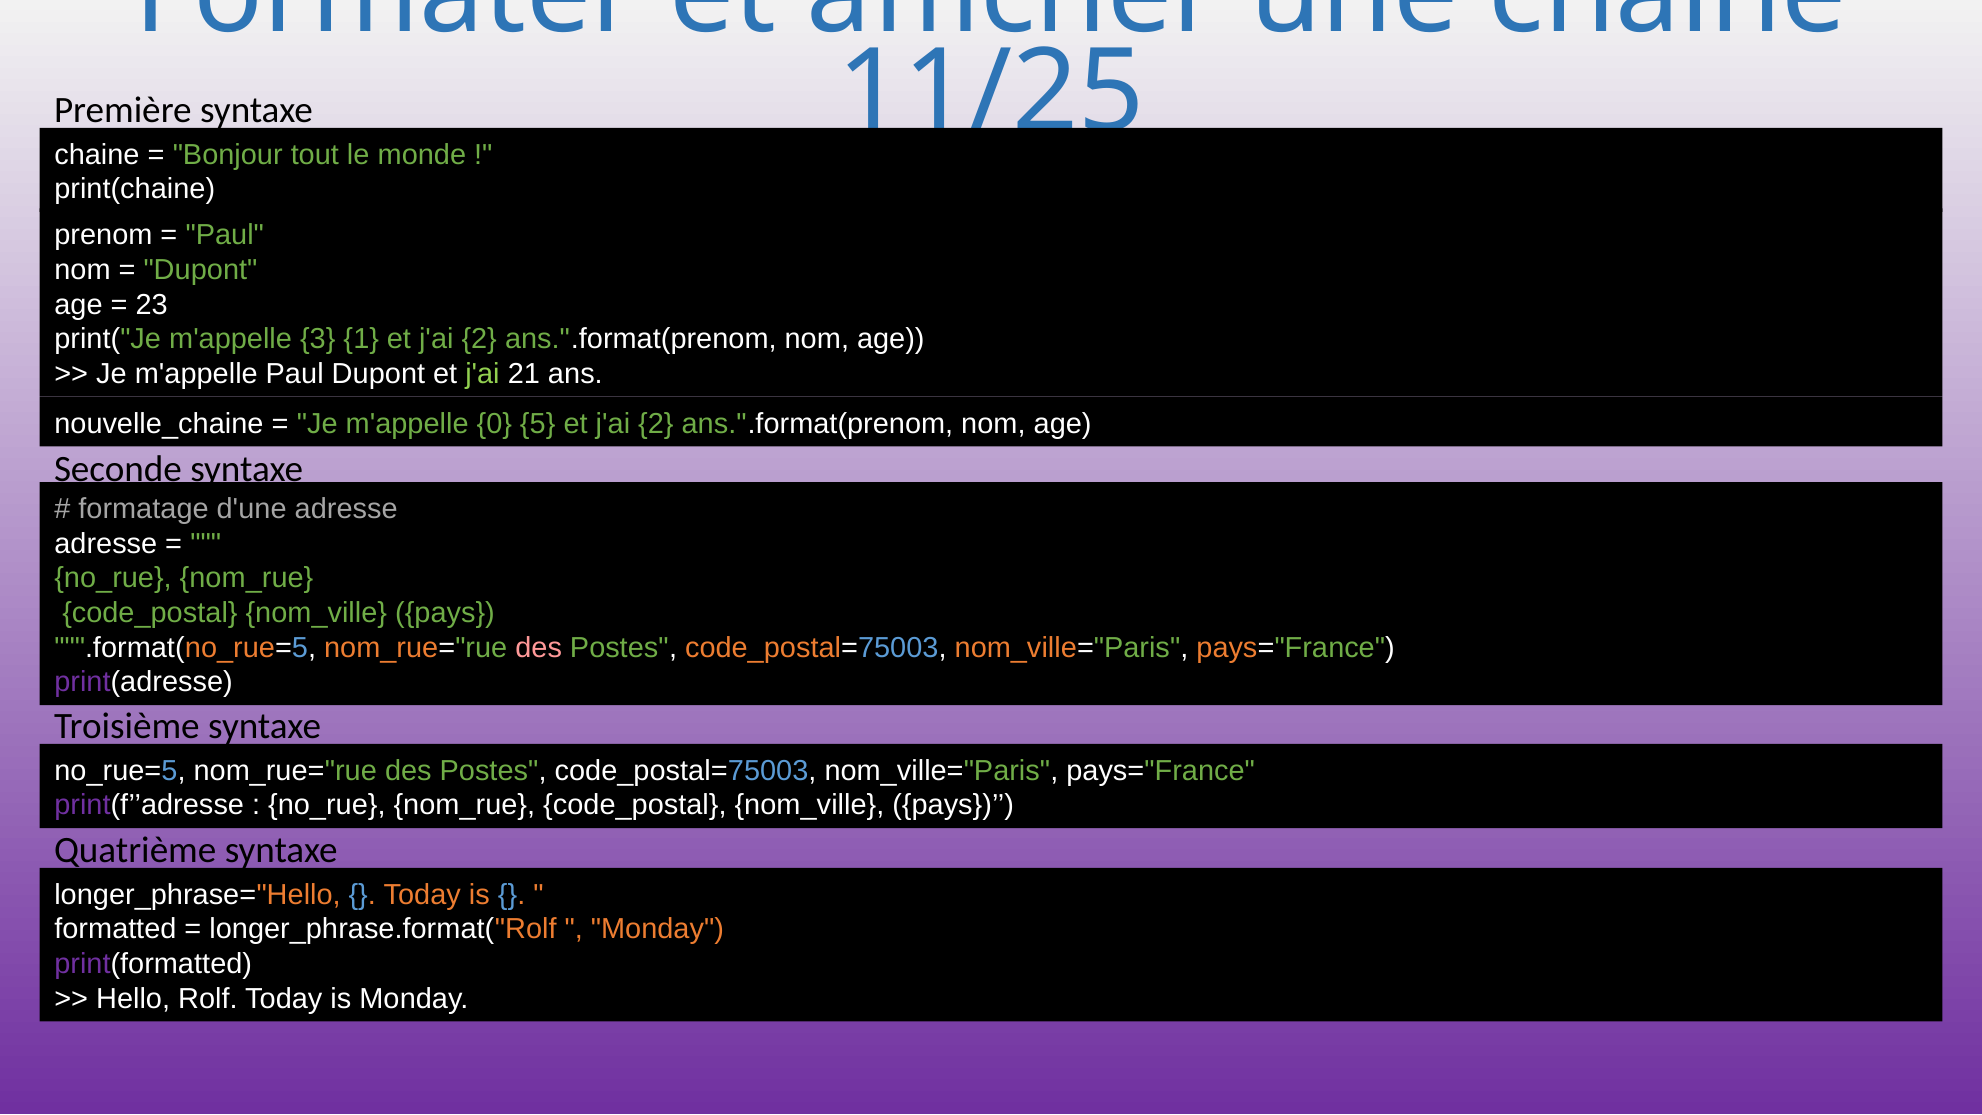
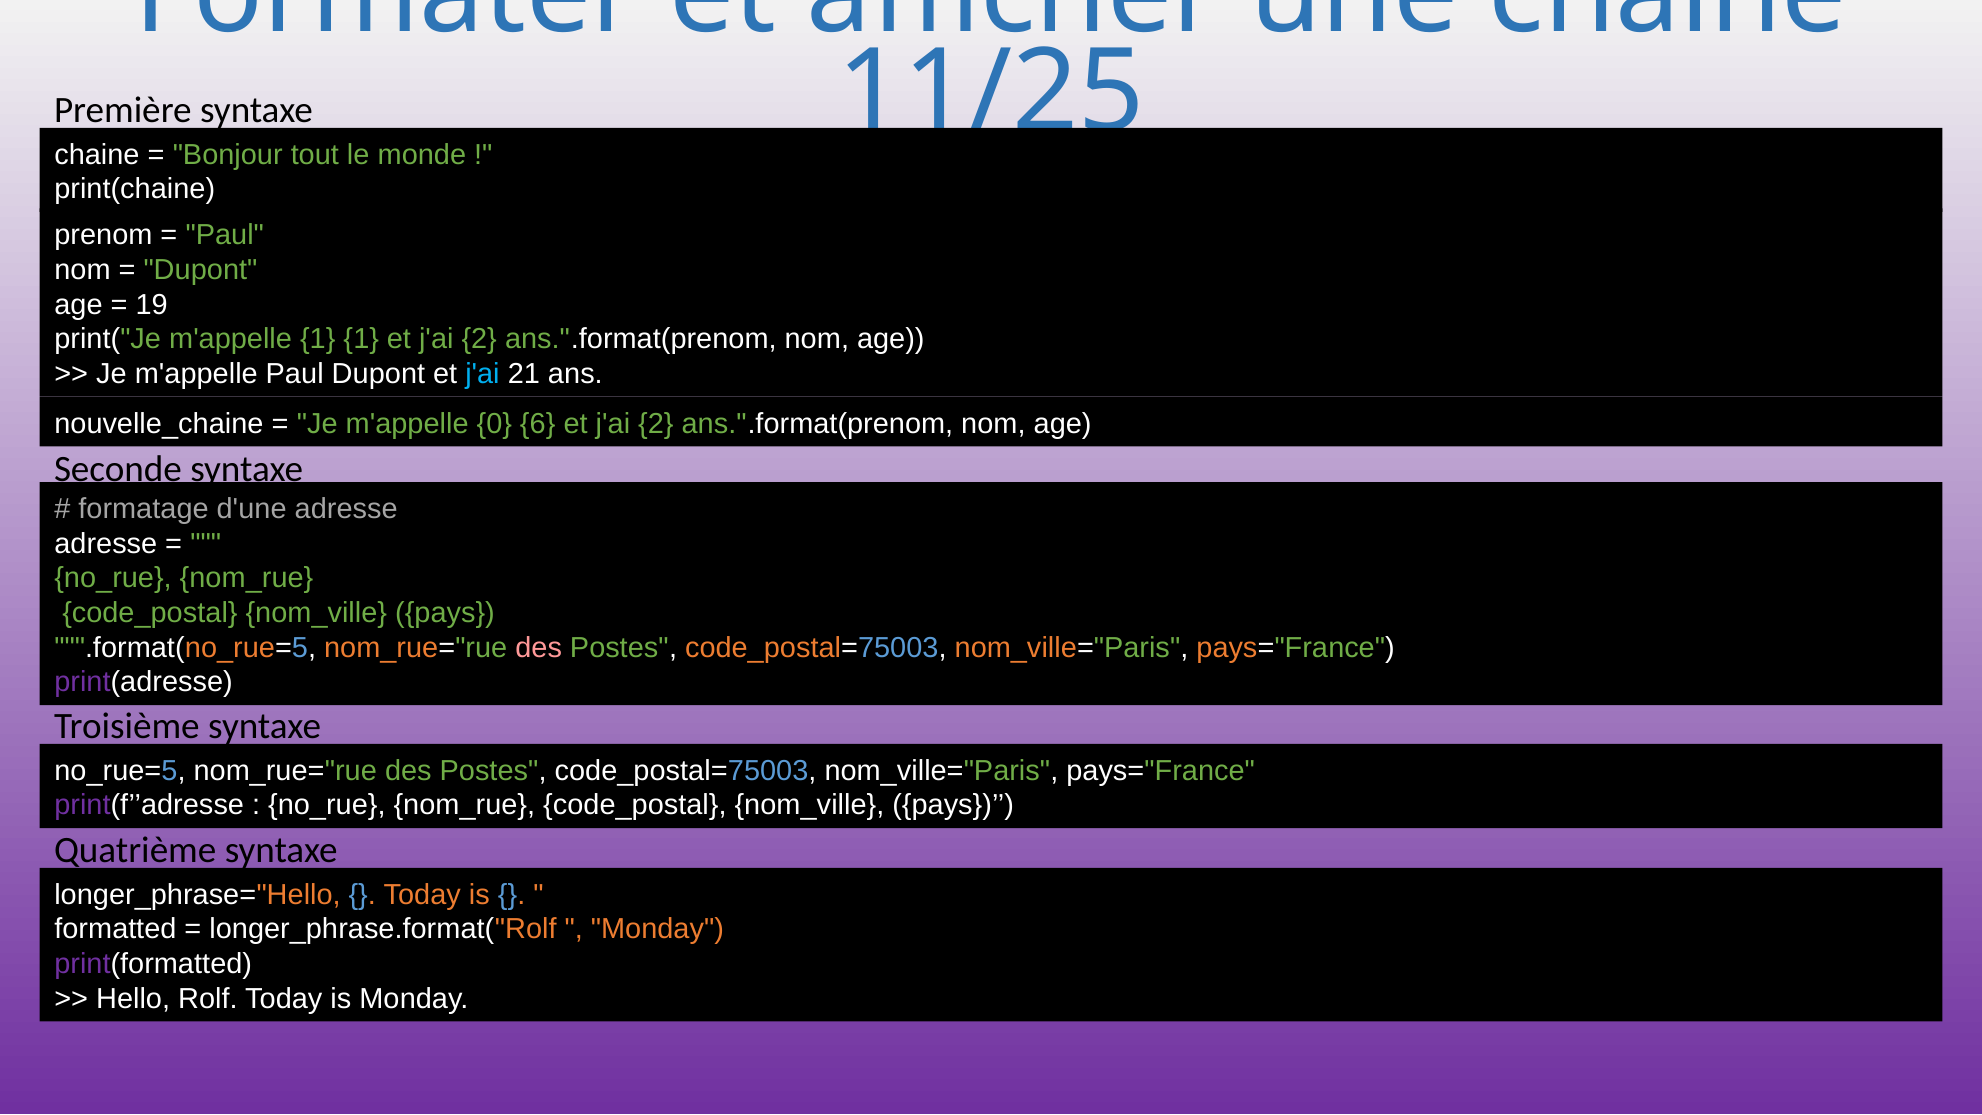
23: 23 -> 19 (152, 305)
m'appelle 3: 3 -> 1 (318, 339)
j'ai colour: light green -> light blue (482, 374)
5: 5 -> 6 (538, 424)
